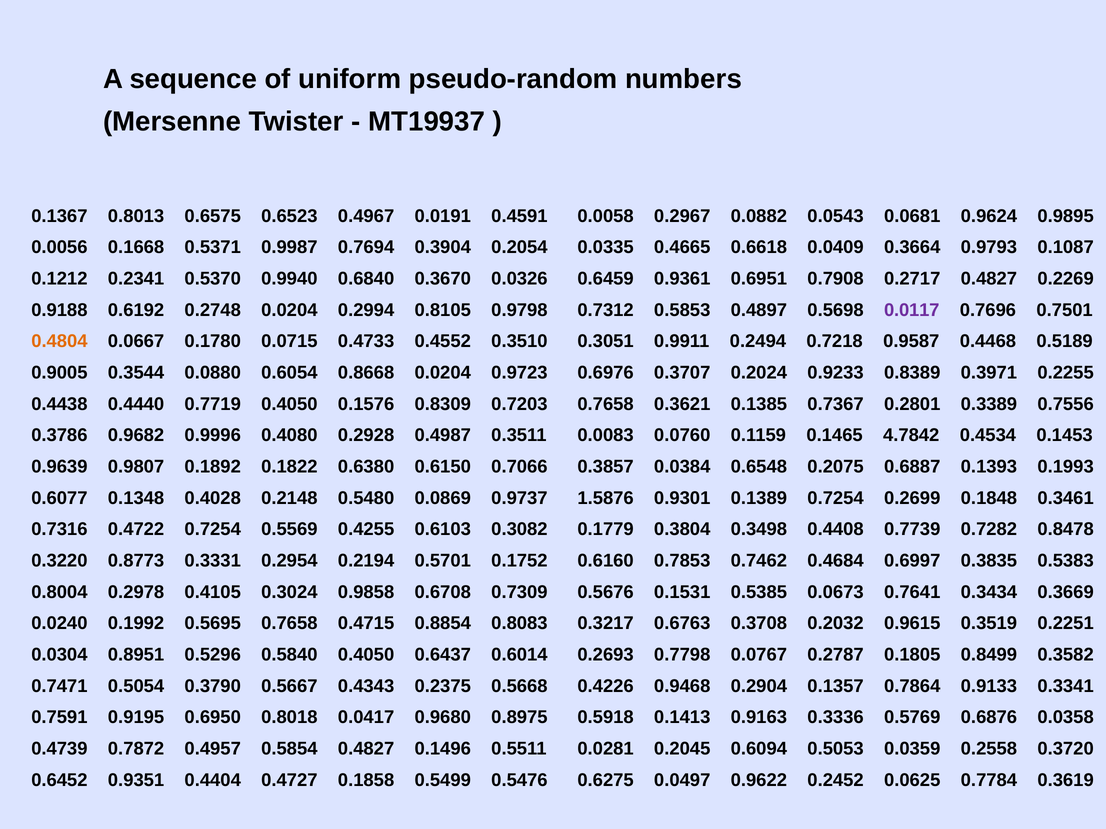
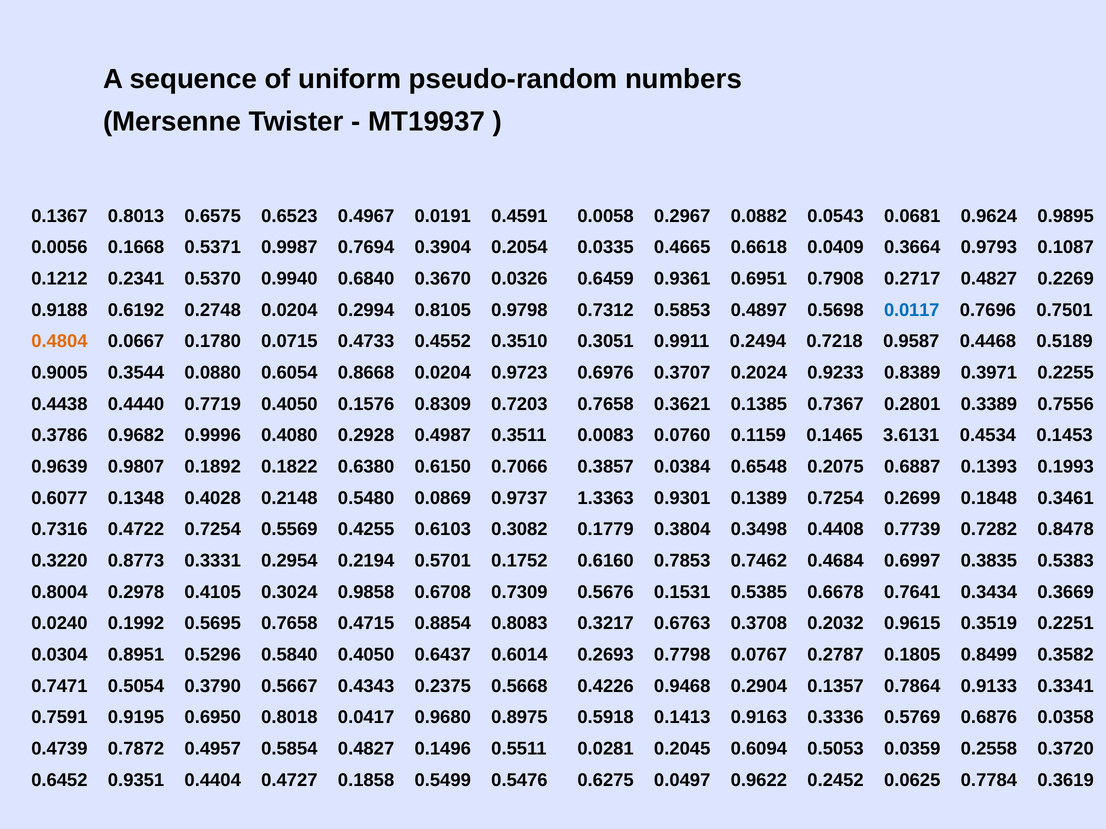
0.0117 colour: purple -> blue (912, 310)
4.7842: 4.7842 -> 3.6131 (911, 436)
1.5876: 1.5876 -> 1.3363 (606, 498)
0.0673: 0.0673 -> 0.6678 (836, 592)
